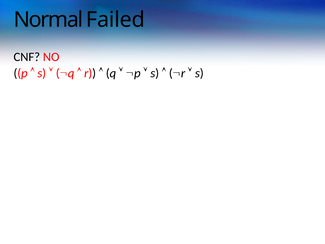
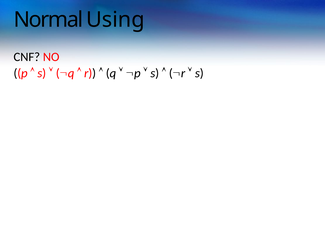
Failed: Failed -> Using (115, 20)
